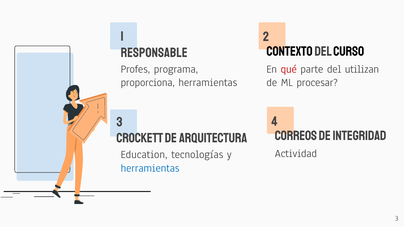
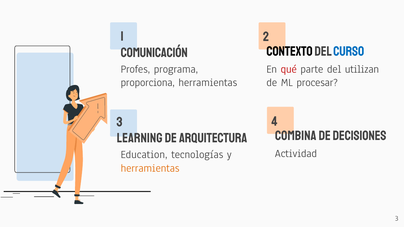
curso colour: black -> blue (349, 52)
Responsable: Responsable -> Comunicación (154, 53)
Correos: Correos -> Combina (296, 136)
integridad: integridad -> decisiones (360, 136)
Crockett: Crockett -> Learning (140, 138)
herramientas colour: blue -> orange (150, 168)
